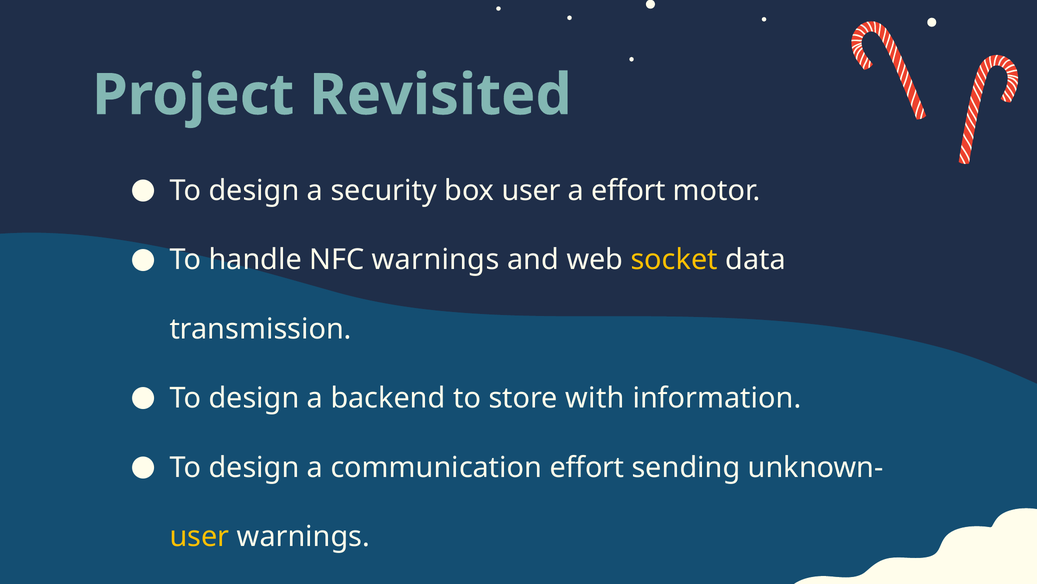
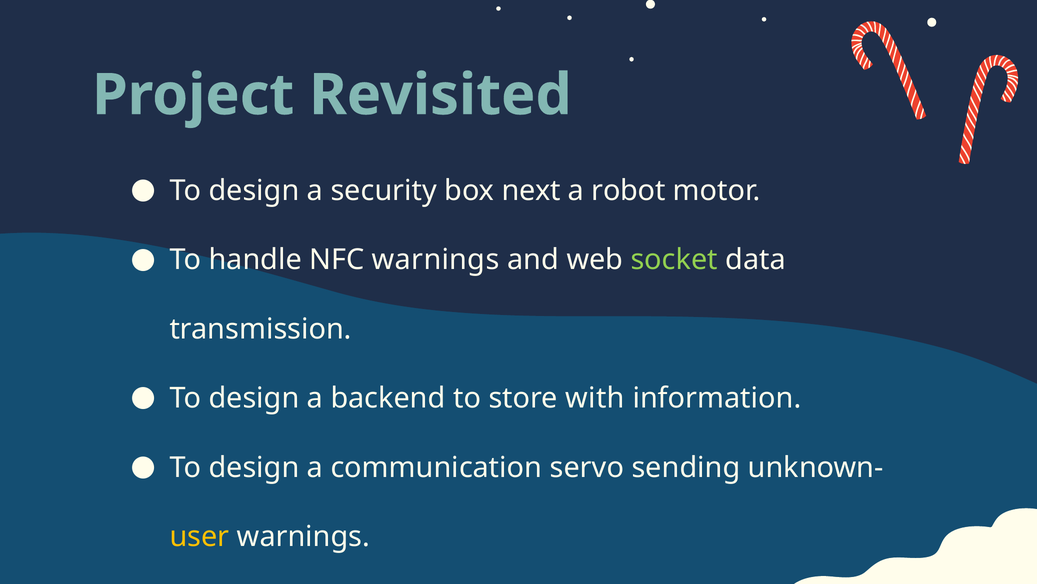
box user: user -> next (531, 190)
a effort: effort -> robot (629, 190)
socket colour: yellow -> light green (674, 260)
communication effort: effort -> servo (587, 467)
